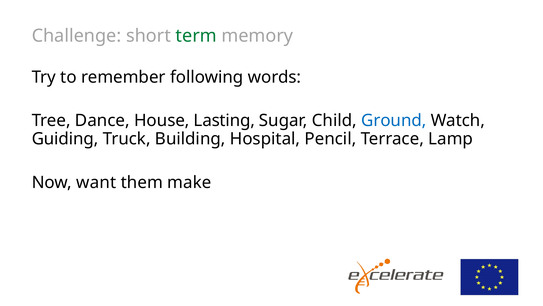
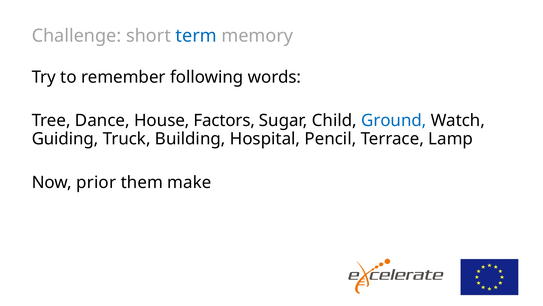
term colour: green -> blue (196, 36)
Lasting: Lasting -> Factors (224, 120)
want: want -> prior (96, 182)
